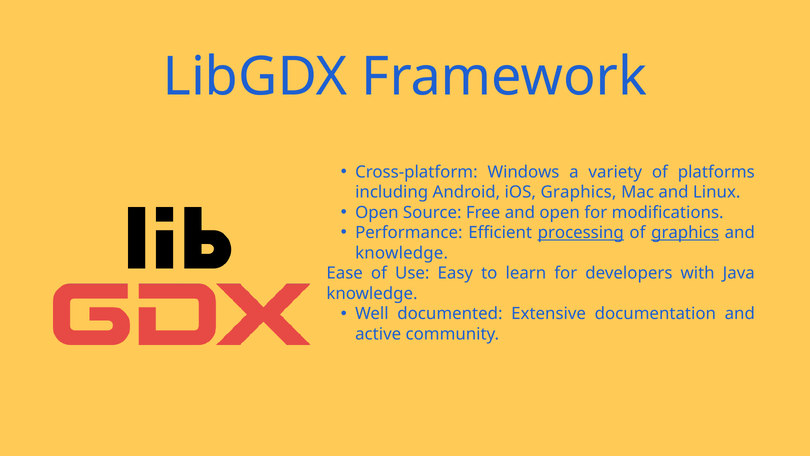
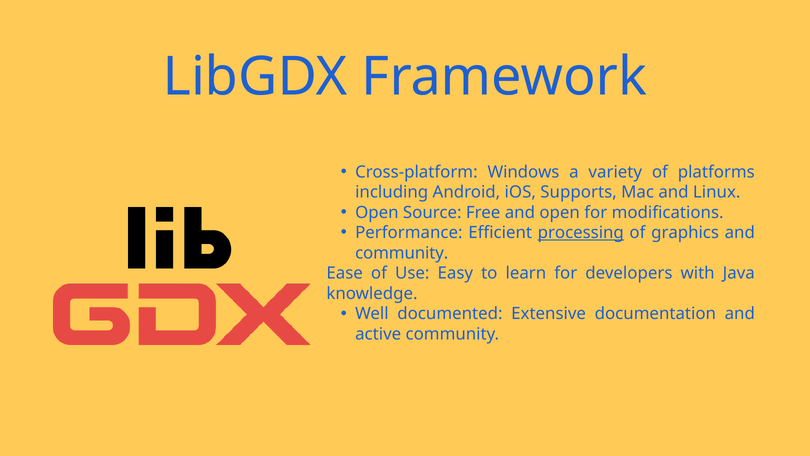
iOS Graphics: Graphics -> Supports (579, 192)
graphics underline: present -> none (685, 233)
knowledge: knowledge -> community (402, 253)
